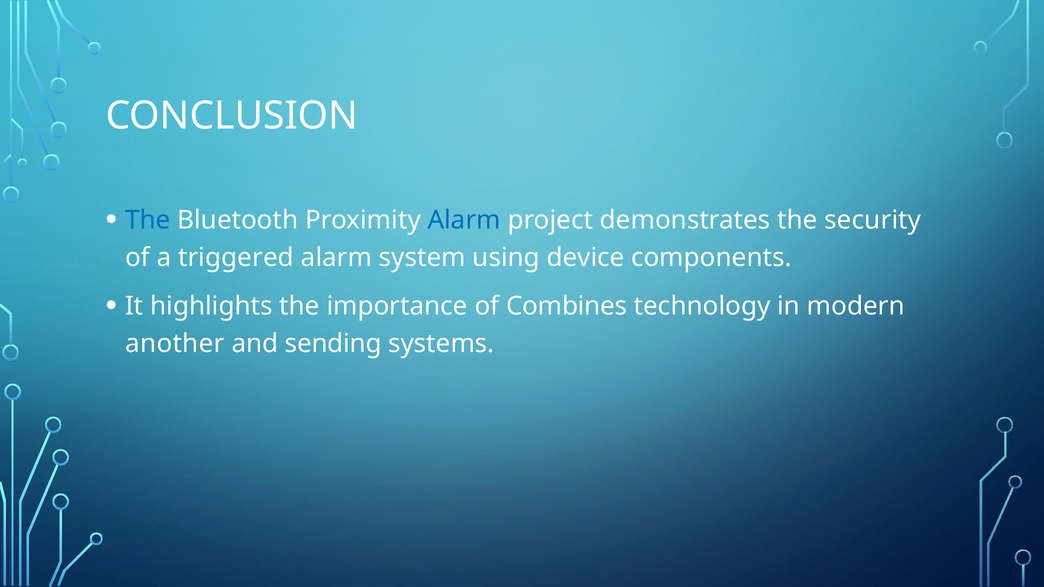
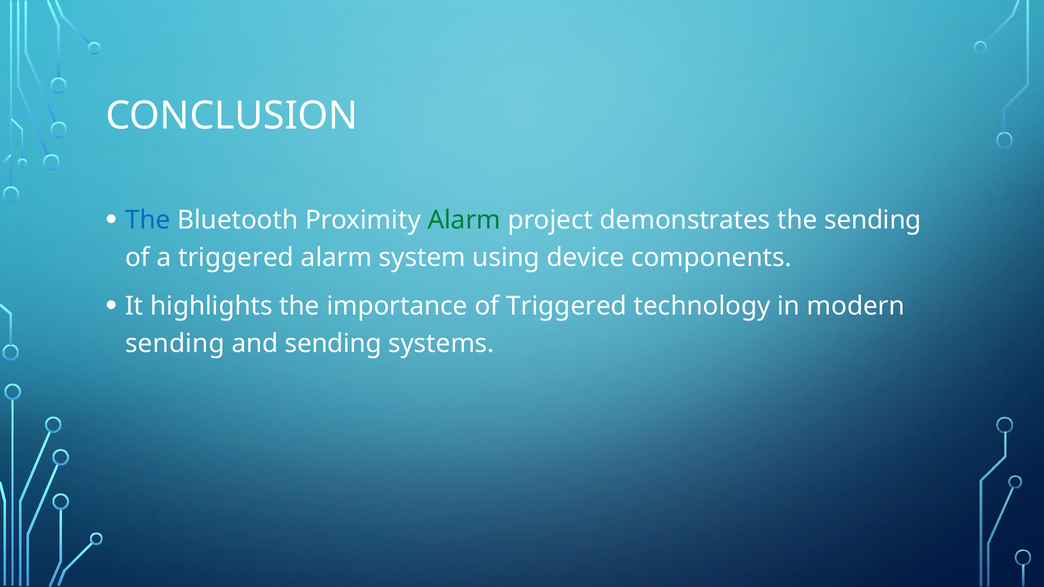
Alarm colour: blue -> green (464, 220)
the security: security -> sending (873, 220)
of Combines: Combines -> Triggered (567, 306)
another: another -> sending (175, 344)
